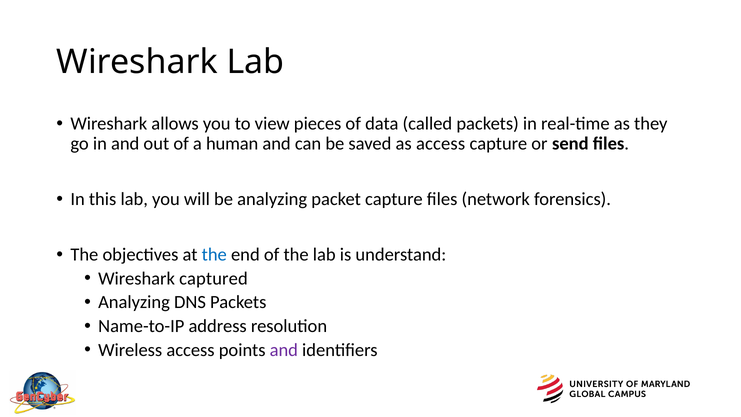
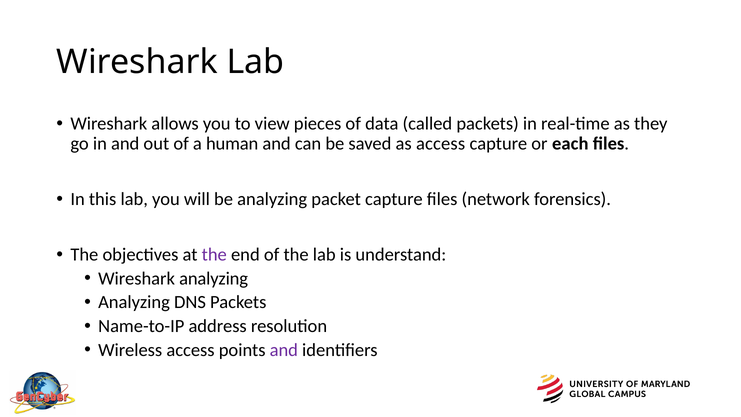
send: send -> each (570, 144)
the colour: blue -> purple (214, 255)
Wireshark captured: captured -> analyzing (214, 278)
